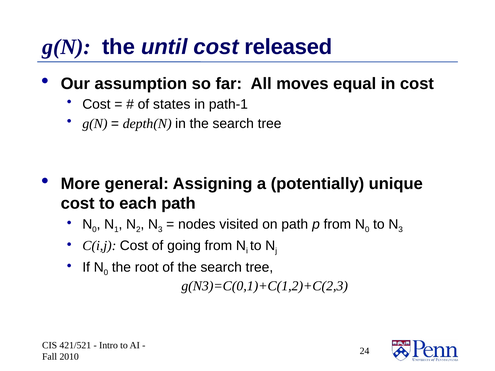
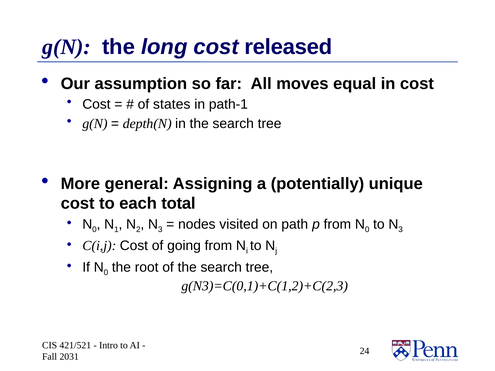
until: until -> long (164, 47)
each path: path -> total (178, 204)
2010: 2010 -> 2031 (69, 357)
